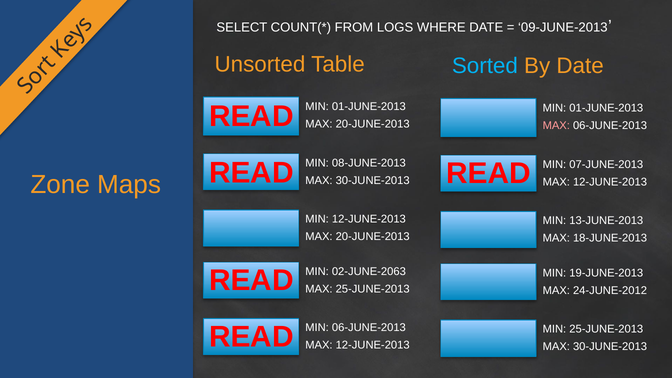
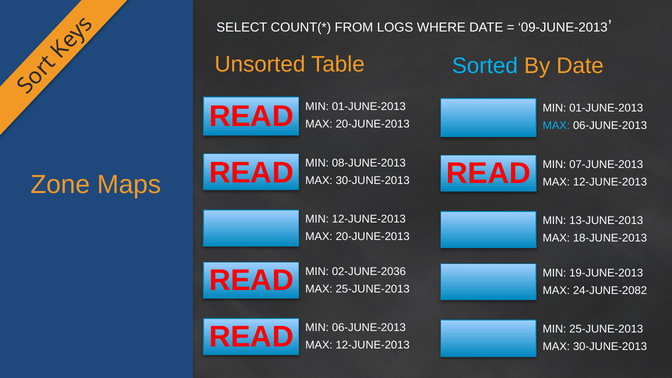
MAX colour: pink -> light blue (556, 126)
02-JUNE-2063: 02-JUNE-2063 -> 02-JUNE-2036 (369, 271)
24-JUNE-2012: 24-JUNE-2012 -> 24-JUNE-2082 (610, 290)
